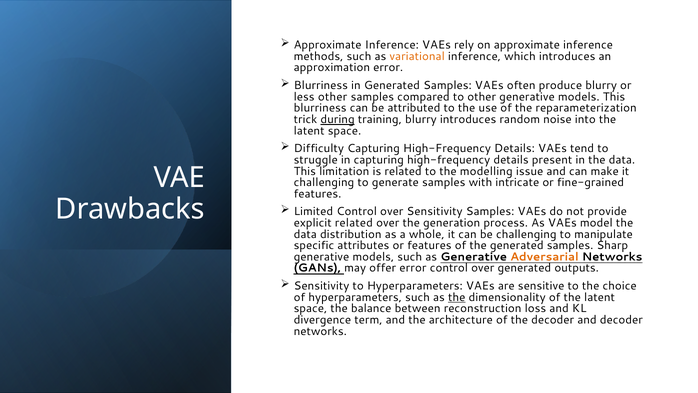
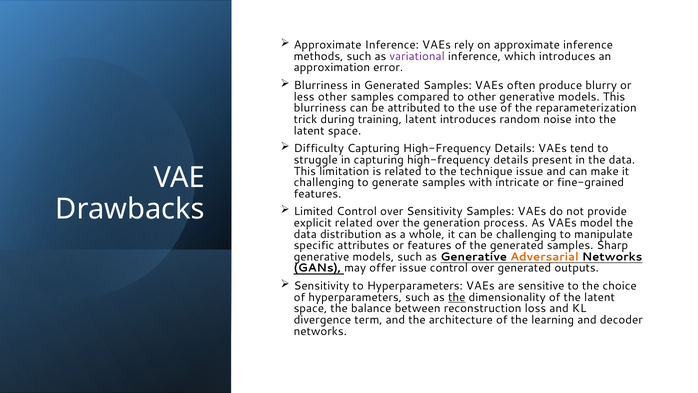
variational colour: orange -> purple (417, 56)
during underline: present -> none (338, 119)
training blurry: blurry -> latent (421, 119)
modelling: modelling -> technique (486, 171)
offer error: error -> issue (413, 268)
the decoder: decoder -> learning (553, 320)
